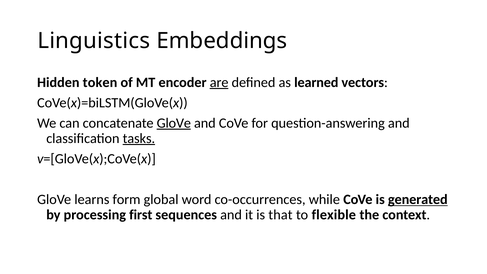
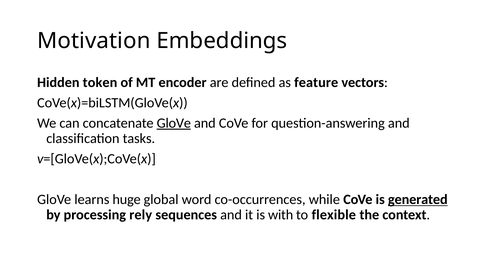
Linguistics: Linguistics -> Motivation (94, 41)
are underline: present -> none (219, 82)
learned: learned -> feature (316, 82)
tasks underline: present -> none (139, 138)
form: form -> huge (127, 200)
first: first -> rely (141, 215)
that: that -> with (281, 215)
